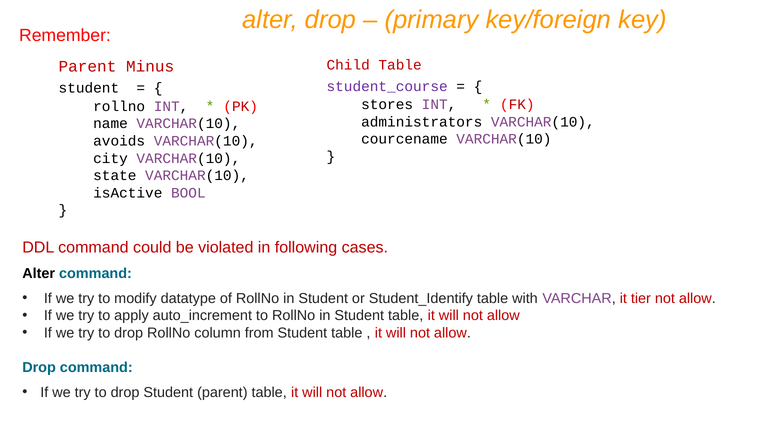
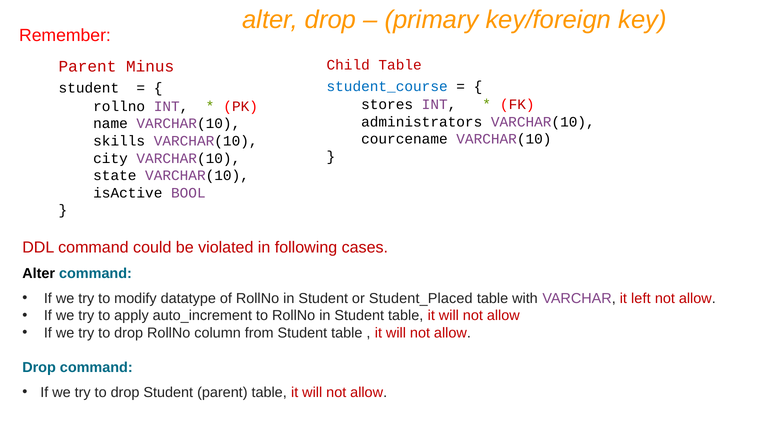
student_course colour: purple -> blue (387, 86)
avoids: avoids -> skills (119, 141)
Student_Identify: Student_Identify -> Student_Placed (421, 299)
tier: tier -> left (641, 299)
